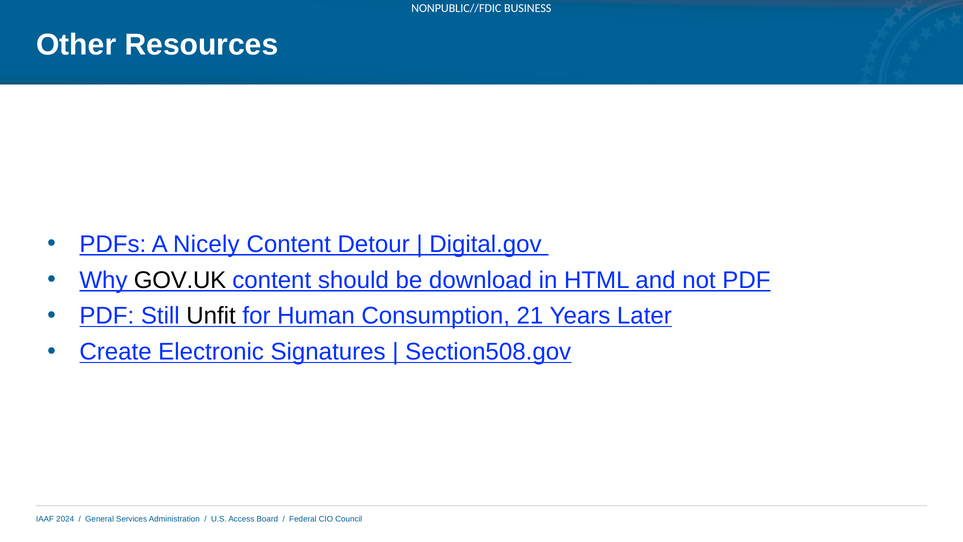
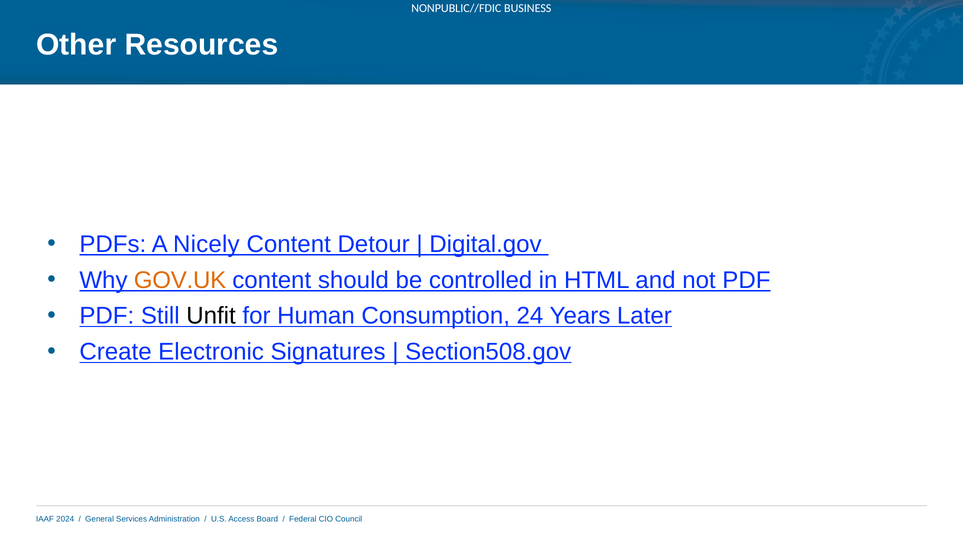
GOV.UK colour: black -> orange (180, 280)
download: download -> controlled (481, 280)
21: 21 -> 24 (530, 316)
